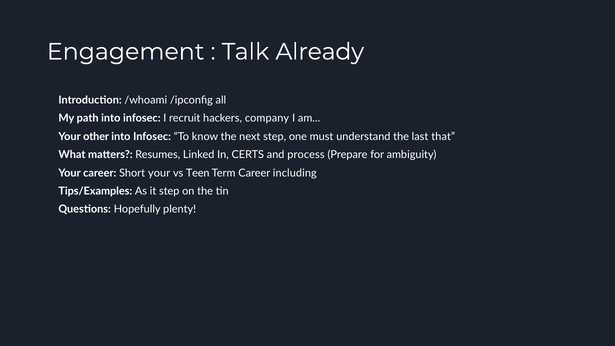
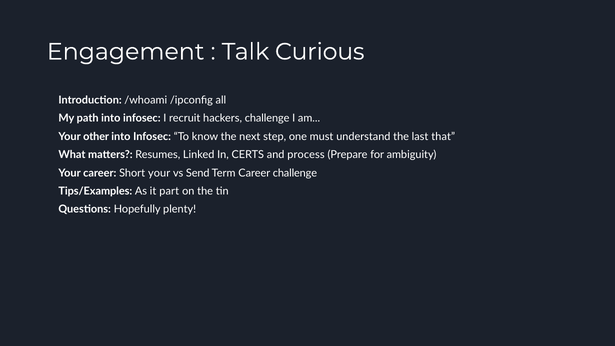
Already: Already -> Curious (320, 52)
hackers company: company -> challenge (267, 118)
Teen: Teen -> Send (198, 173)
Career including: including -> challenge (295, 173)
it step: step -> part (169, 191)
